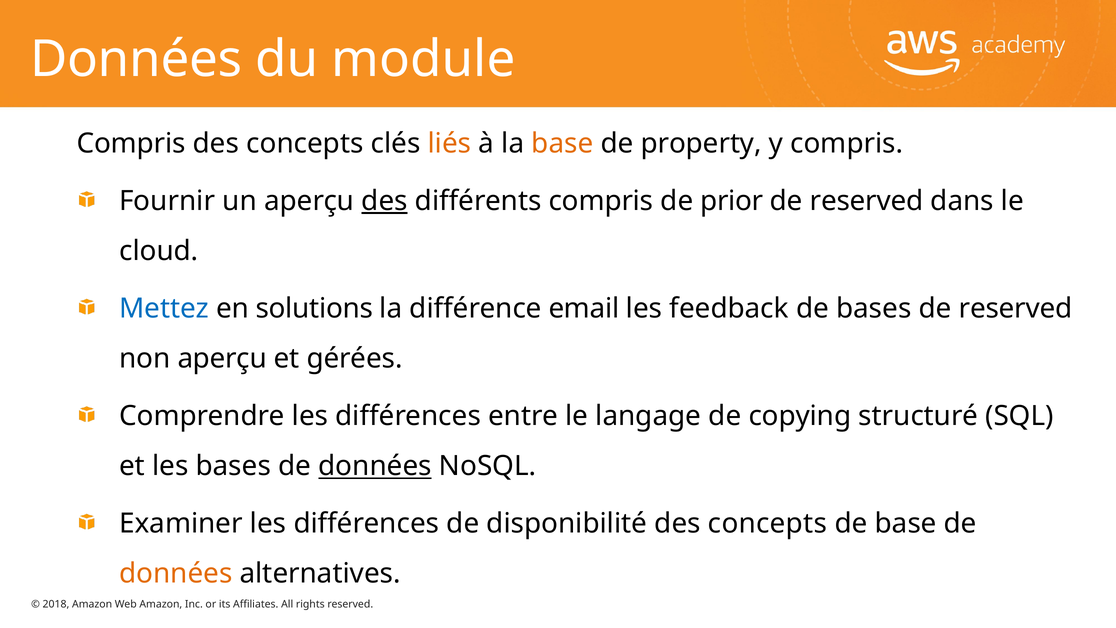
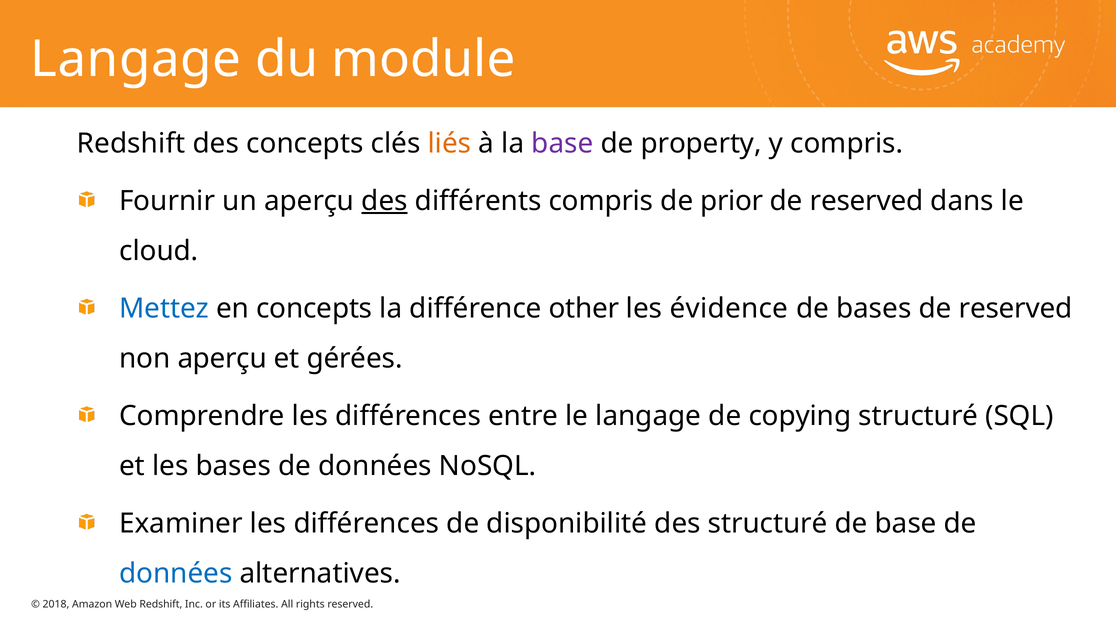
Données: Données -> Langage (136, 59)
Compris: Compris -> Redshift (131, 144)
base colour: orange -> purple (562, 144)
en solutions: solutions -> concepts (314, 308)
email: email -> other (584, 308)
feedback: feedback -> évidence (729, 308)
données underline: present -> none (375, 466)
disponibilité des concepts: concepts -> structuré (768, 523)
données colour: orange -> blue (176, 573)
Amazon: Amazon -> Redshift (161, 604)
